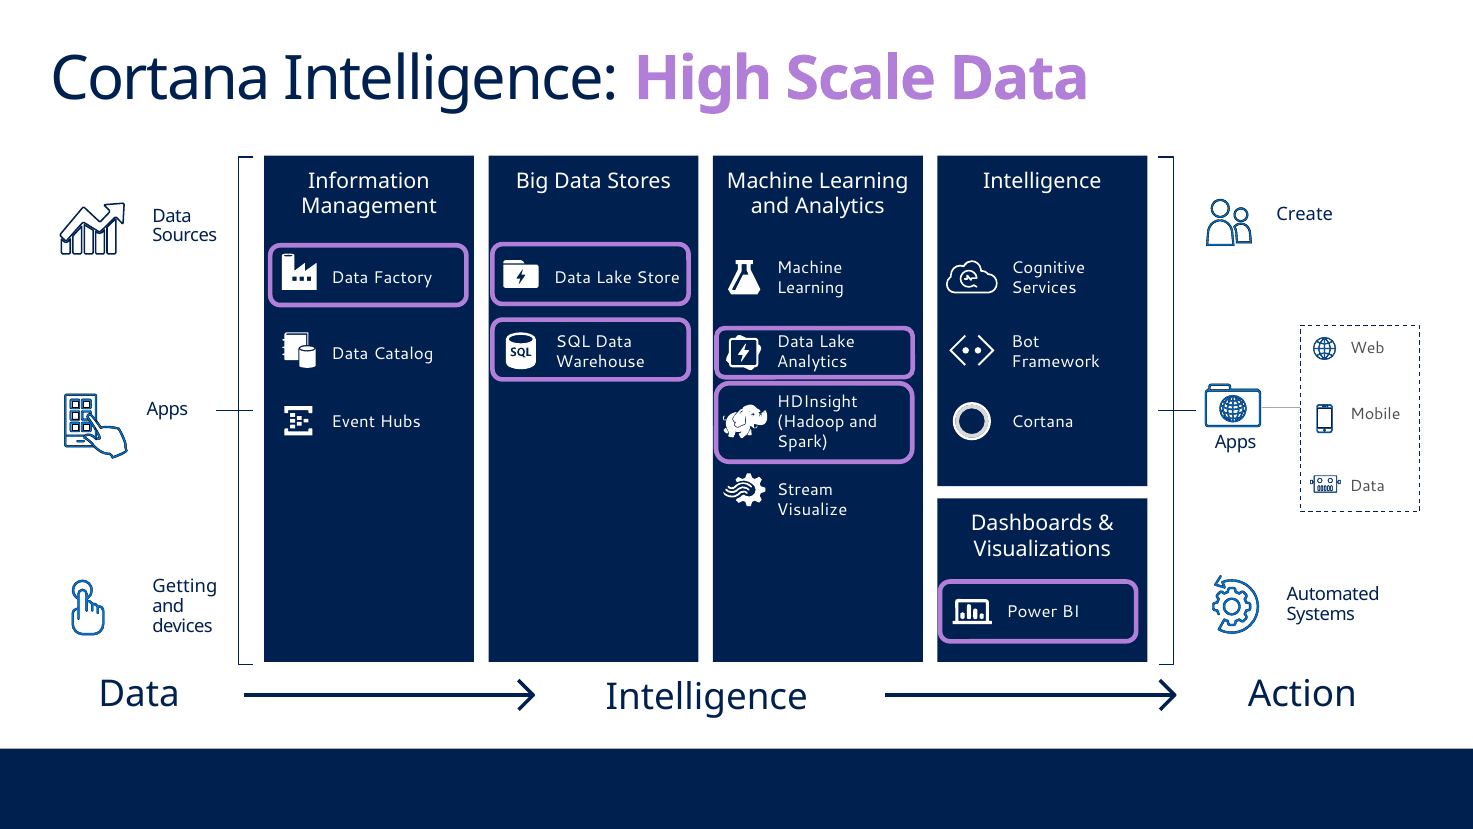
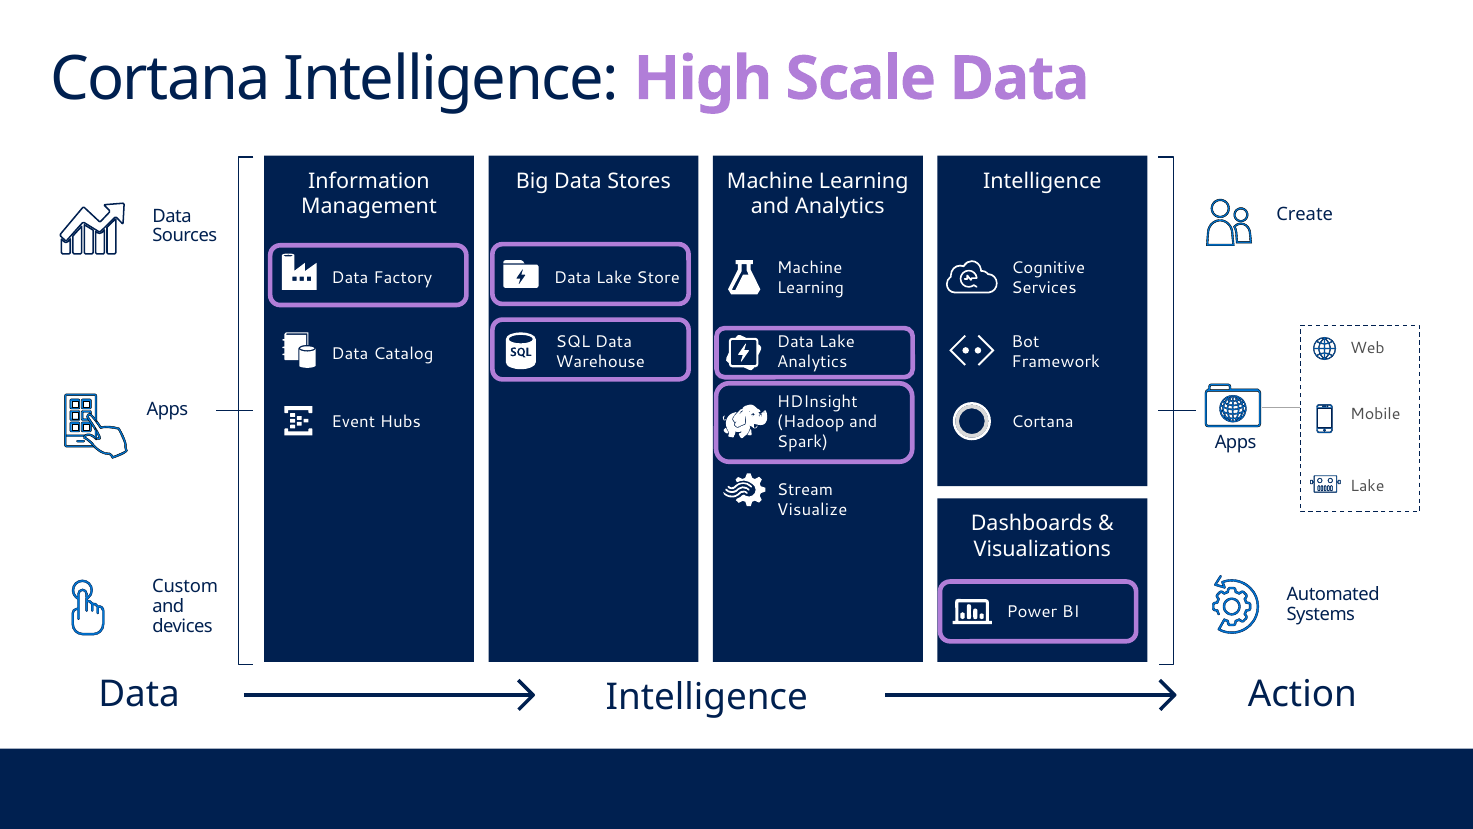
Data: Data -> Lake (1367, 485)
Getting: Getting -> Custom (185, 586)
